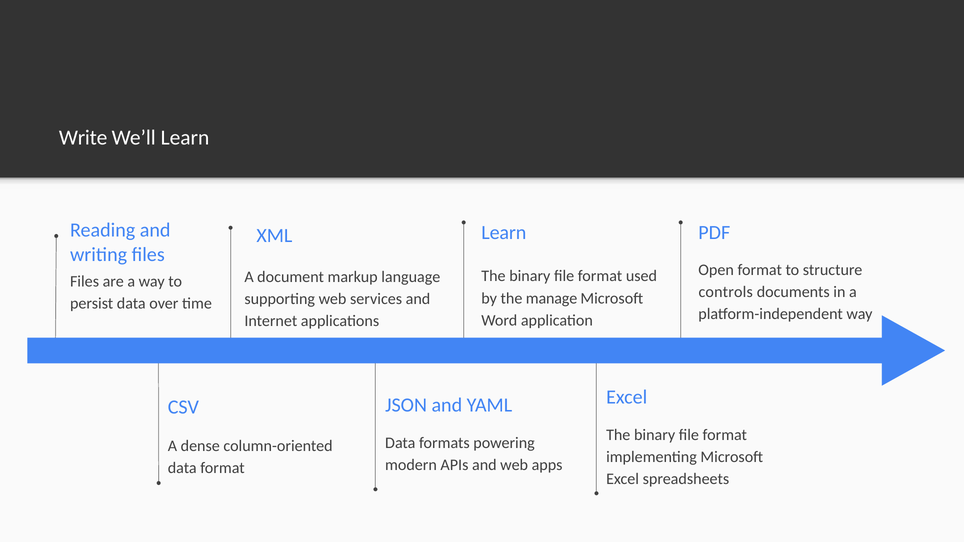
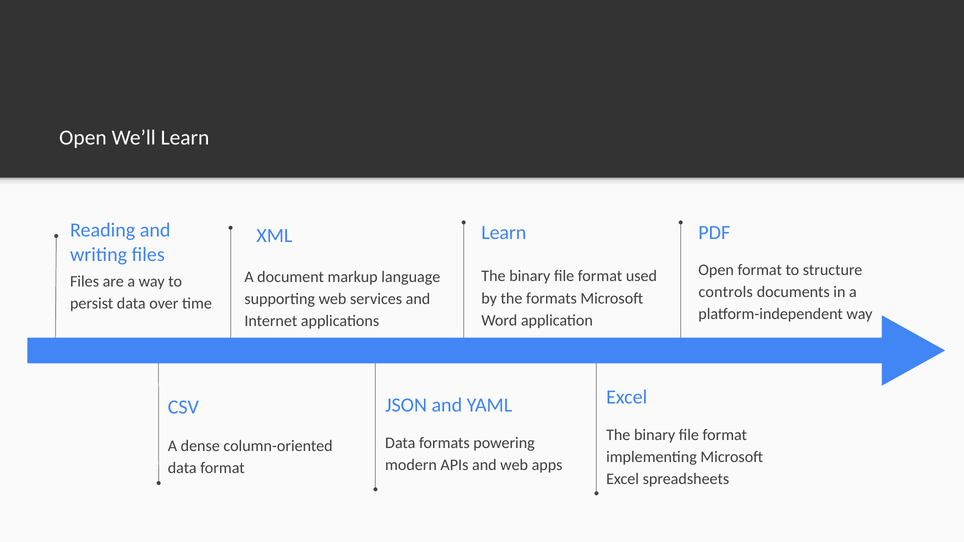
Write: Write -> Open (83, 138)
the manage: manage -> formats (551, 298)
